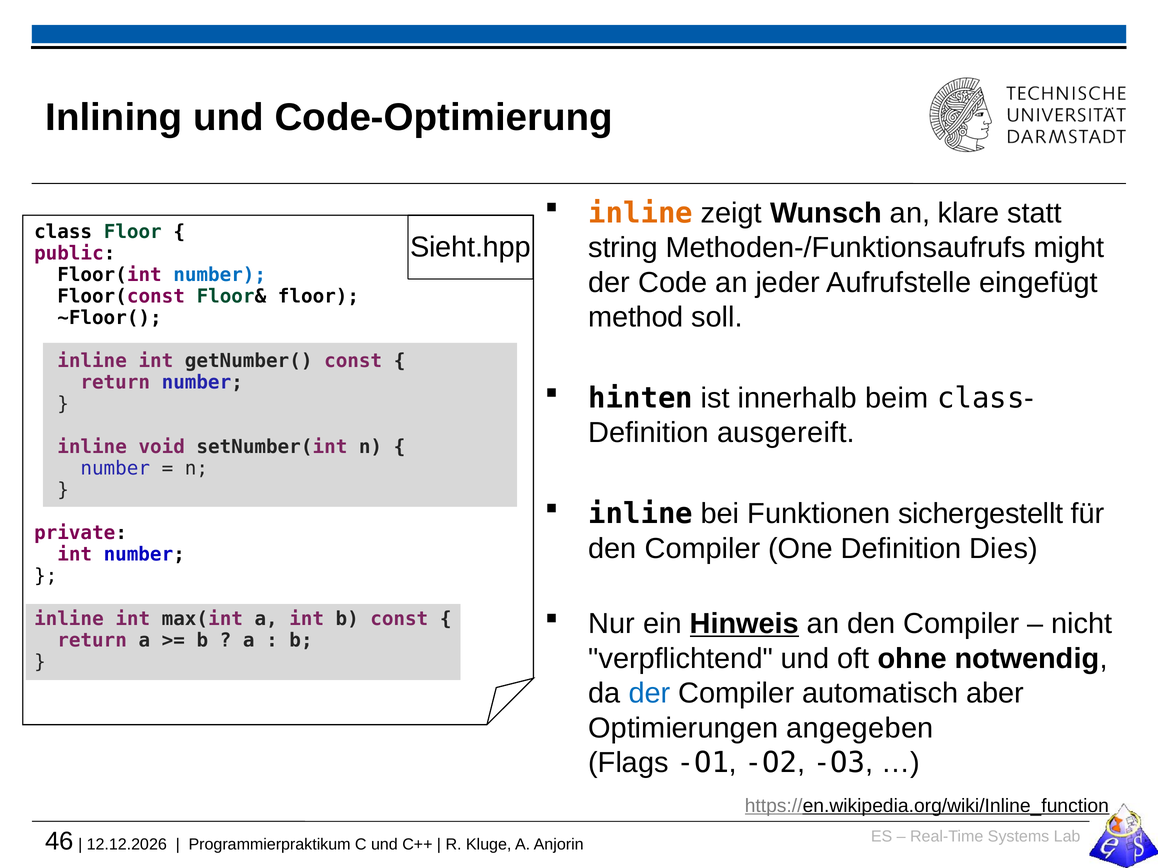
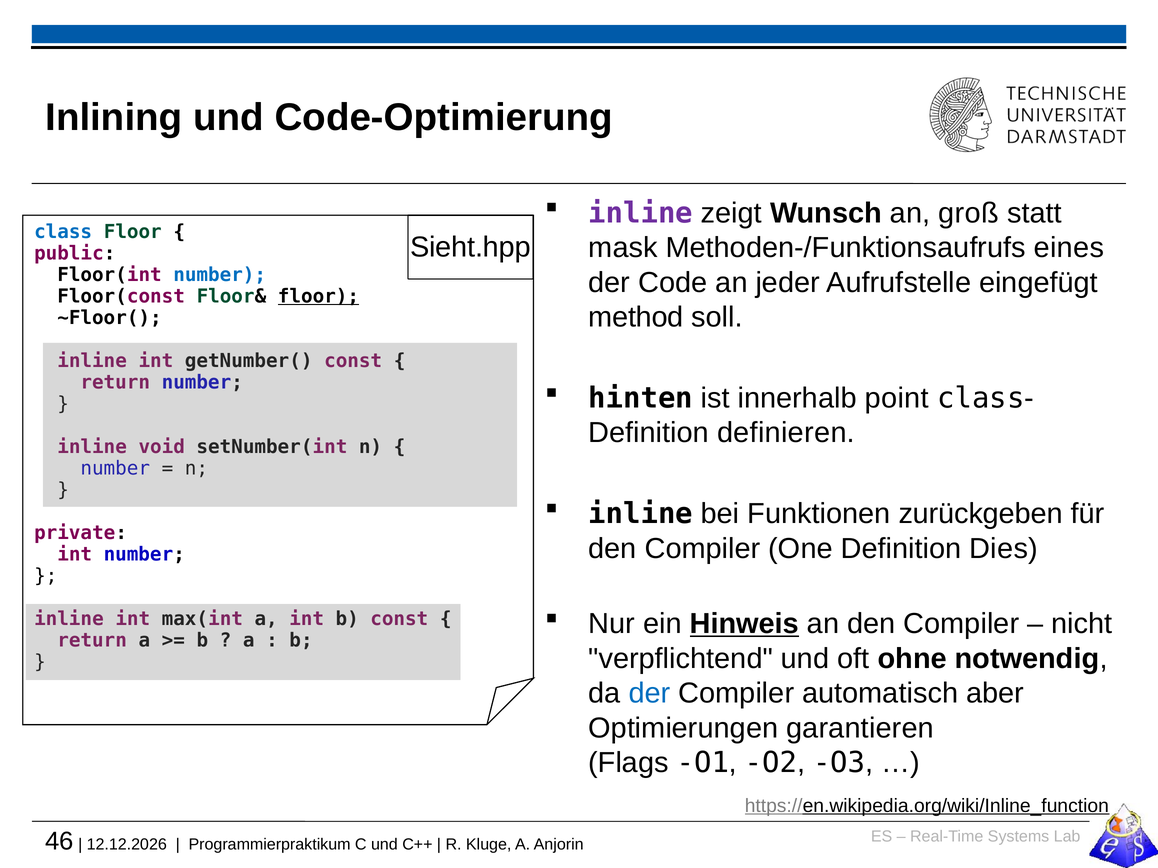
inline colour: orange -> purple (641, 213)
klare: klare -> groß (968, 213)
class colour: black -> blue (63, 232)
string: string -> mask (623, 248)
might: might -> eines (1069, 248)
floor underline: none -> present (318, 296)
beim: beim -> point (897, 398)
ausgereift: ausgereift -> definieren (786, 433)
sichergestellt: sichergestellt -> zurückgeben (981, 514)
angegeben: angegeben -> garantieren (860, 728)
